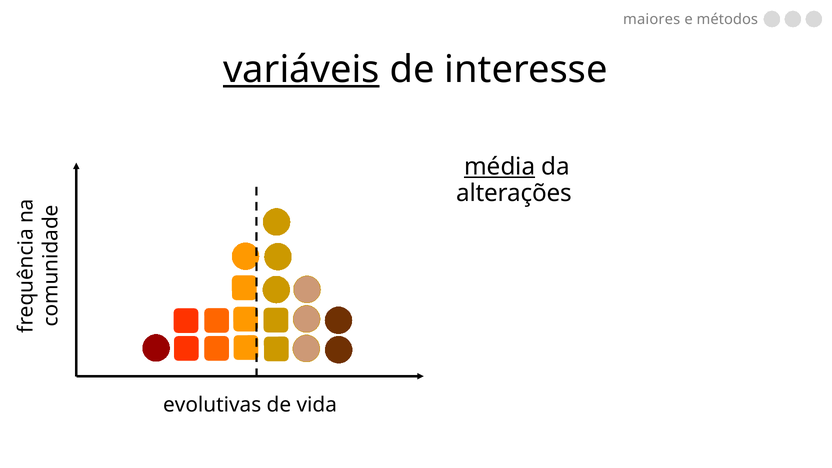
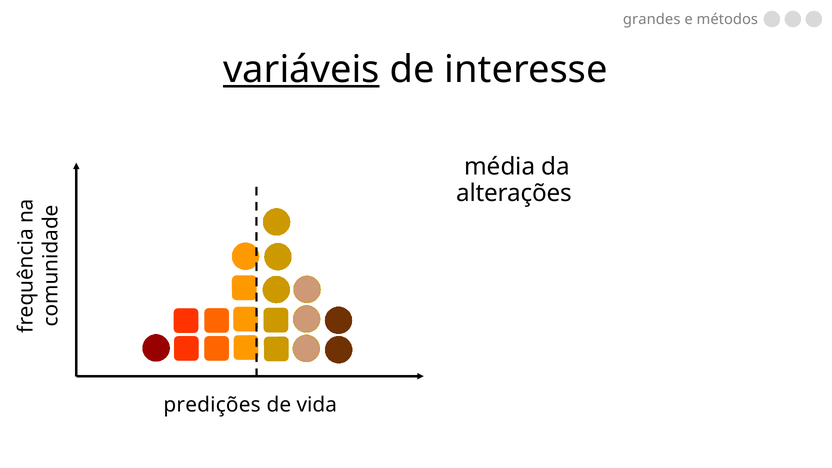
maiores: maiores -> grandes (652, 19)
média underline: present -> none (500, 167)
evolutivas: evolutivas -> predições (212, 405)
